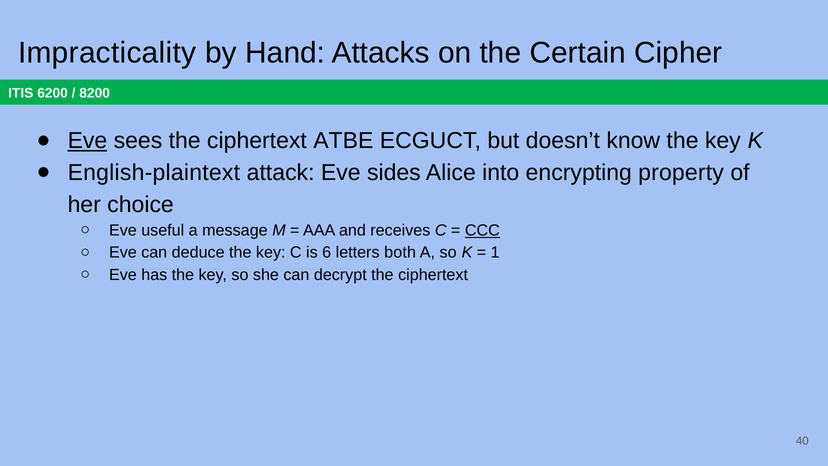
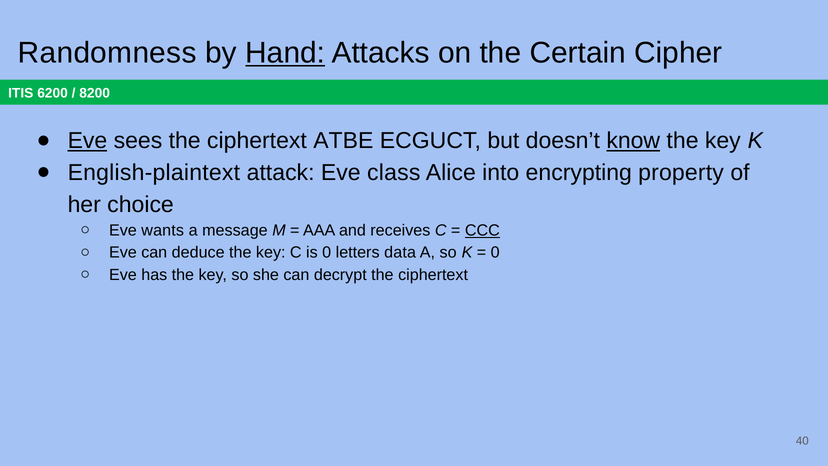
Impracticality: Impracticality -> Randomness (107, 53)
Hand underline: none -> present (285, 53)
know underline: none -> present (633, 141)
sides: sides -> class (394, 173)
useful: useful -> wants (163, 230)
is 6: 6 -> 0 (327, 253)
both: both -> data (400, 253)
1: 1 -> 0 (495, 253)
